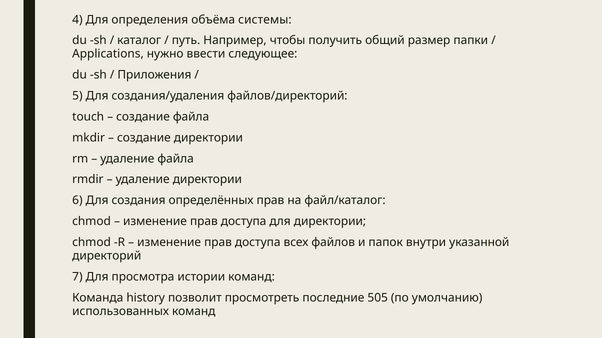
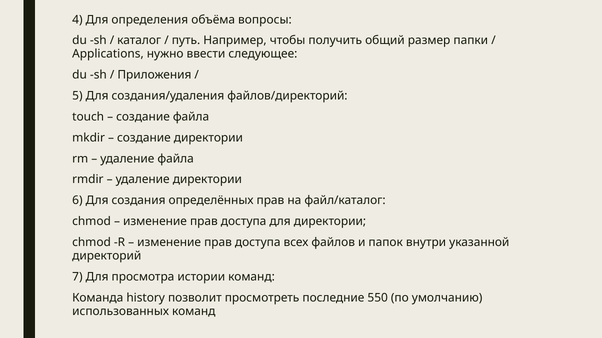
системы: системы -> вопросы (265, 20)
505: 505 -> 550 (378, 298)
